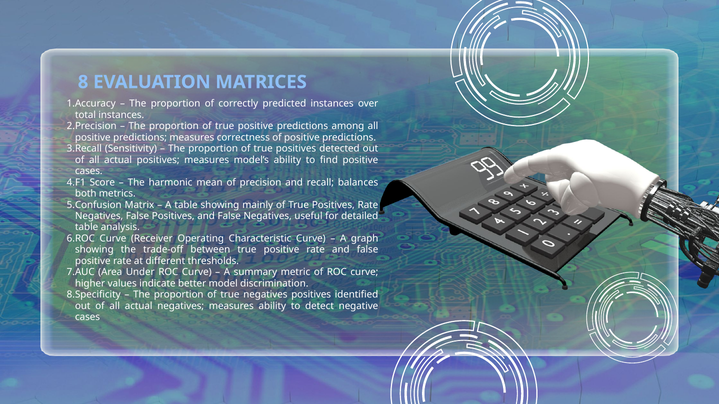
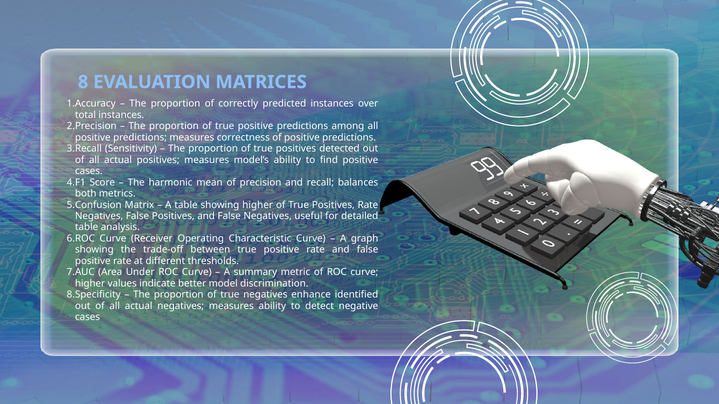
showing mainly: mainly -> higher (258, 205)
negatives positives: positives -> enhance (311, 295)
